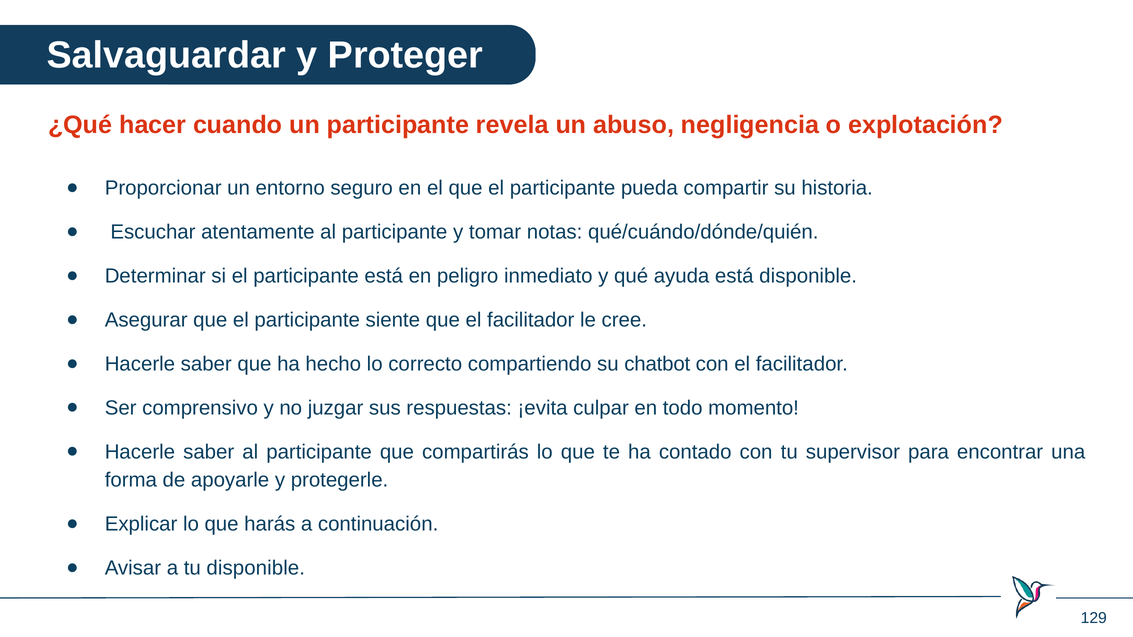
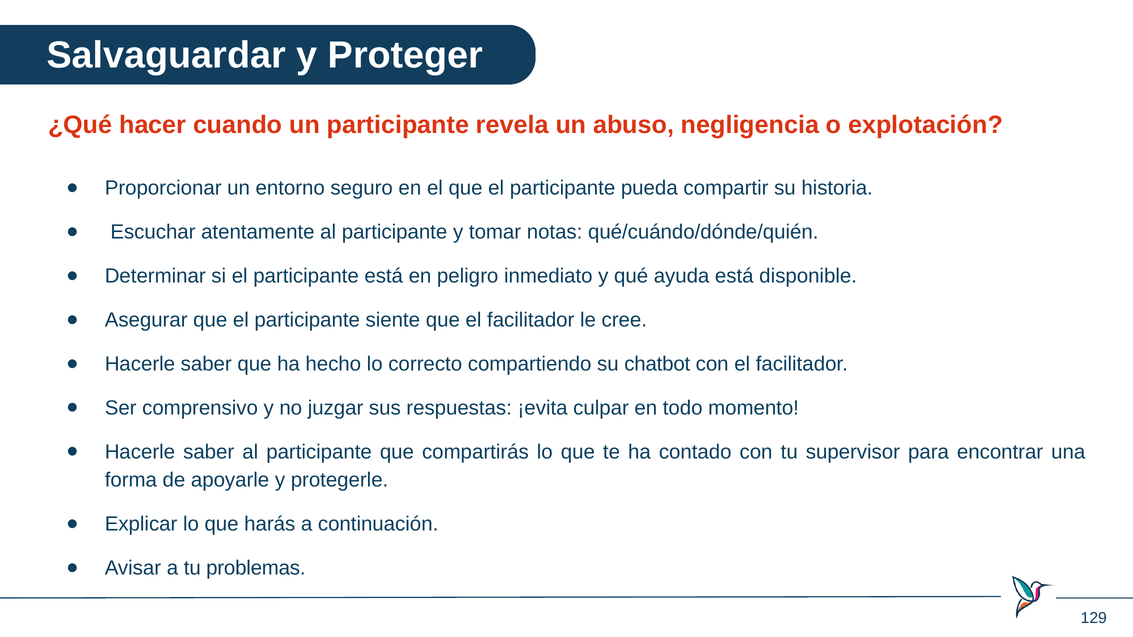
tu disponible: disponible -> problemas (256, 568)
